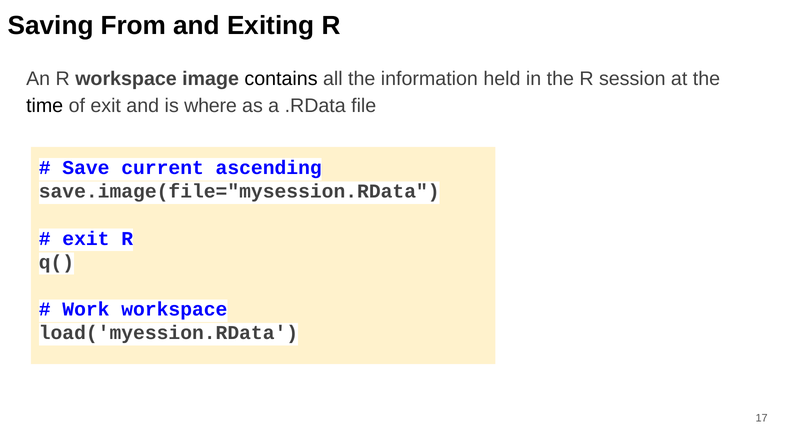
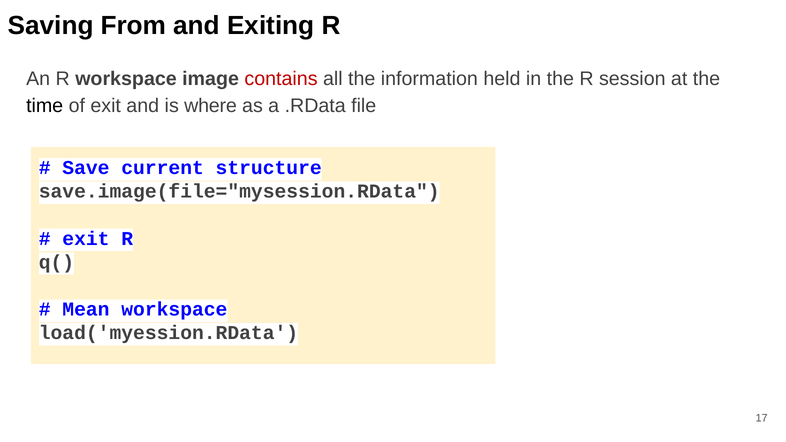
contains colour: black -> red (281, 79)
ascending: ascending -> structure (269, 168)
Work: Work -> Mean (86, 309)
